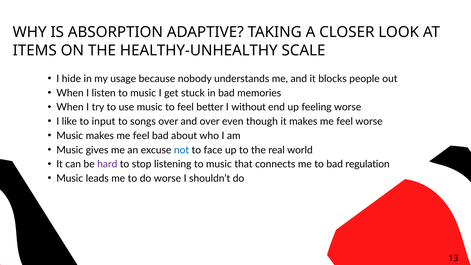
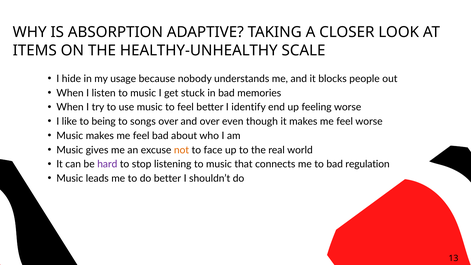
without: without -> identify (249, 107)
input: input -> being (104, 121)
not colour: blue -> orange (181, 150)
do worse: worse -> better (167, 178)
